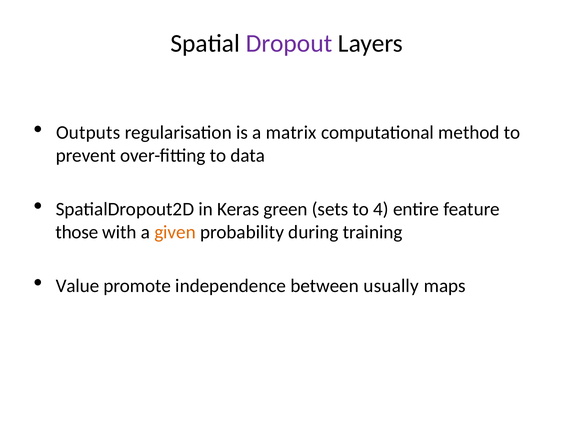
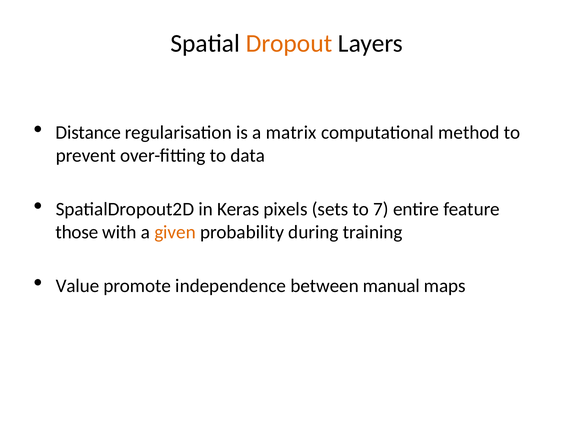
Dropout colour: purple -> orange (289, 43)
Outputs: Outputs -> Distance (88, 133)
green: green -> pixels (286, 209)
4: 4 -> 7 (381, 209)
usually: usually -> manual (391, 286)
